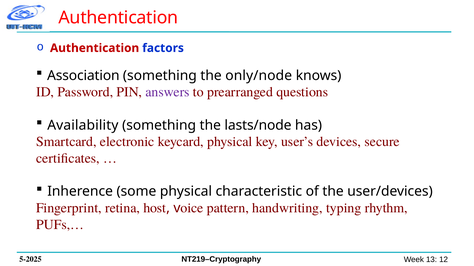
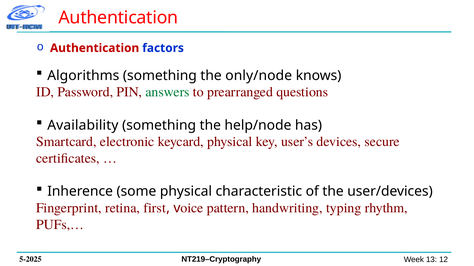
Association: Association -> Algorithms (83, 76)
answers colour: purple -> green (168, 92)
lasts/node: lasts/node -> help/node (258, 125)
host: host -> first (155, 208)
